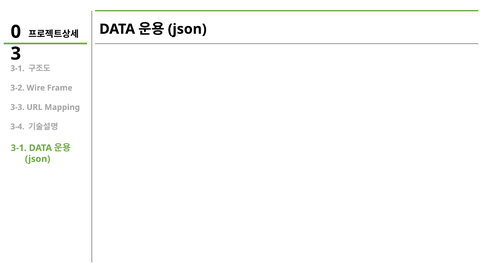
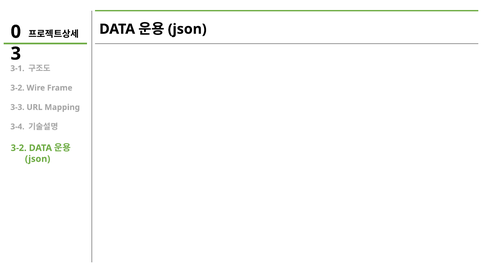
3-1: 3-1 -> 3-2 (19, 148)
